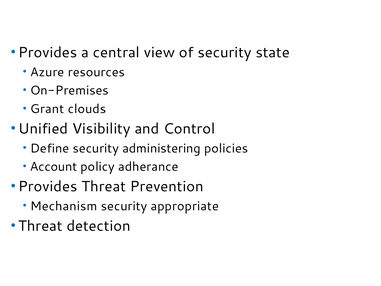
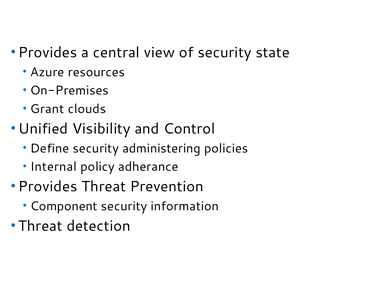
Account: Account -> Internal (53, 167)
Mechanism: Mechanism -> Component (64, 206)
appropriate: appropriate -> information (185, 206)
